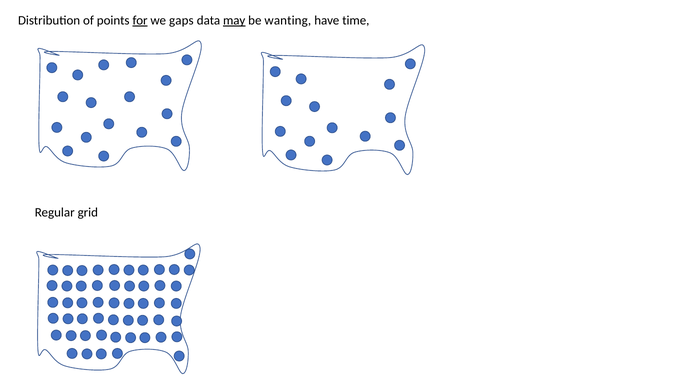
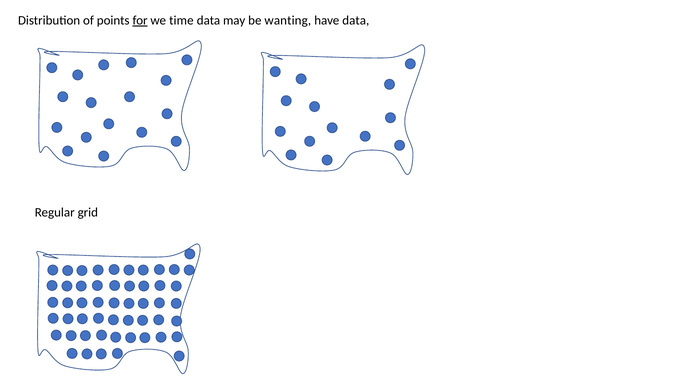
gaps: gaps -> time (181, 20)
may underline: present -> none (234, 20)
have time: time -> data (356, 20)
